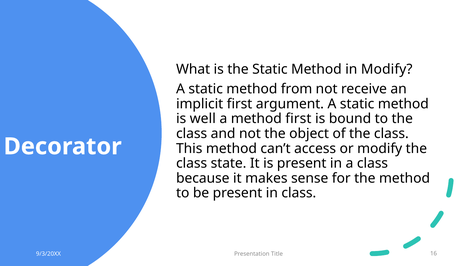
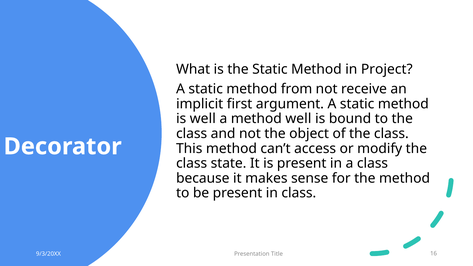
in Modify: Modify -> Project (387, 69)
method first: first -> well (298, 119)
